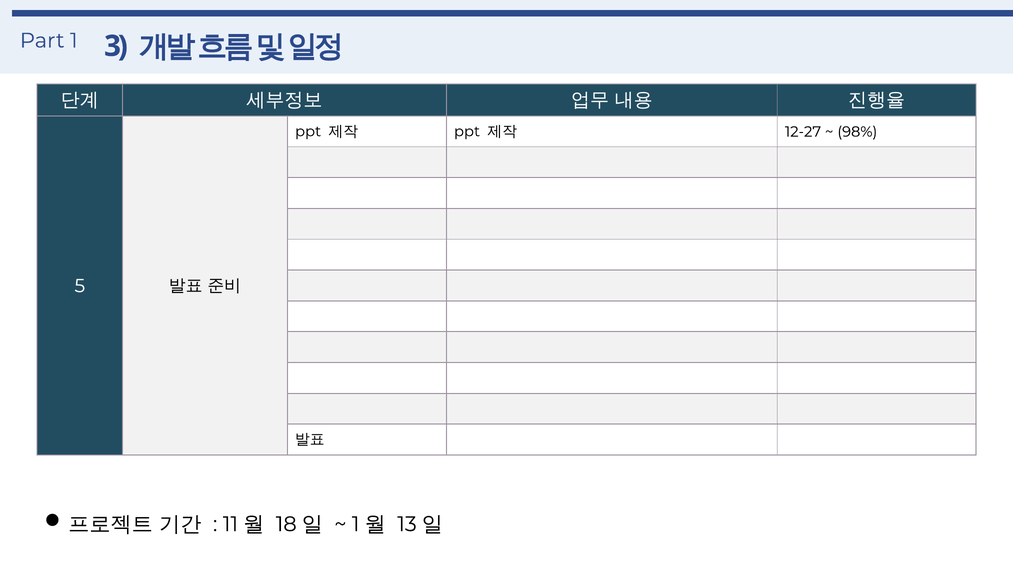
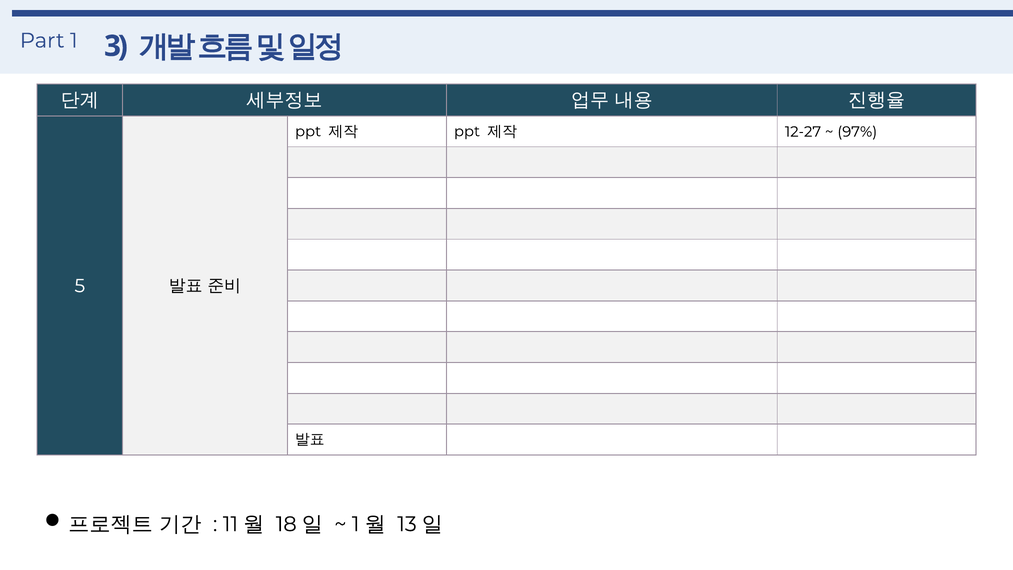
98%: 98% -> 97% (857, 132)
